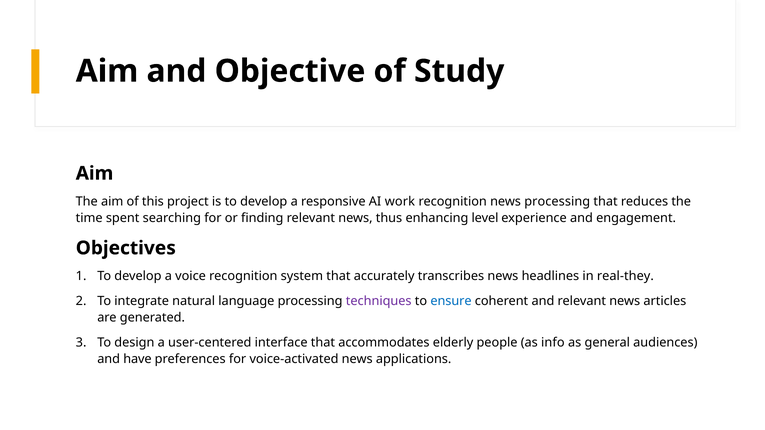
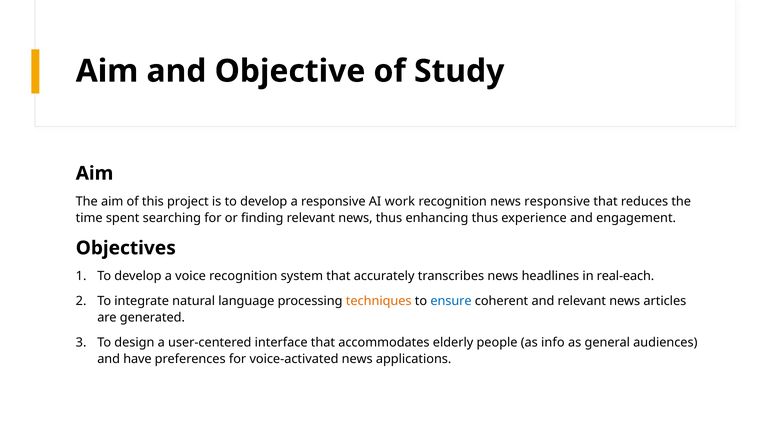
news processing: processing -> responsive (557, 202)
enhancing level: level -> thus (485, 218)
real-they: real-they -> real-each (625, 276)
techniques colour: purple -> orange (379, 301)
